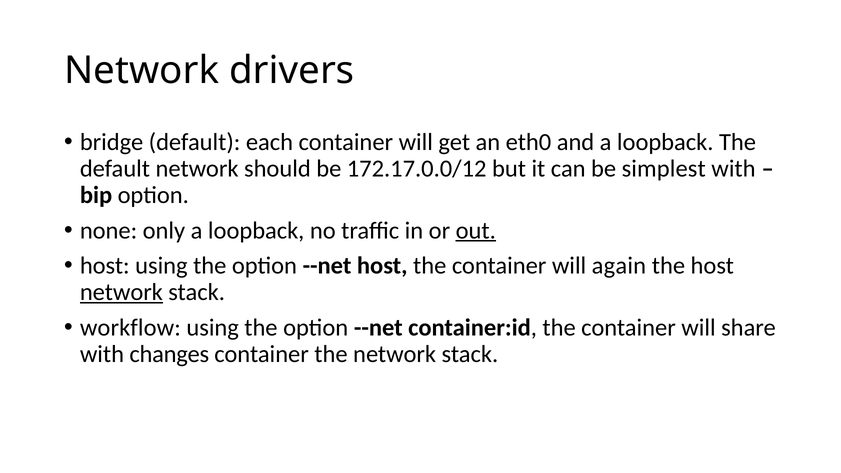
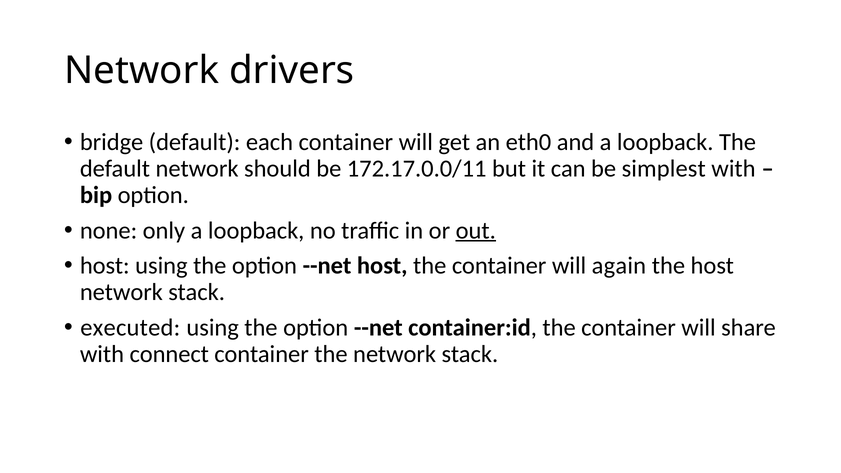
172.17.0.0/12: 172.17.0.0/12 -> 172.17.0.0/11 (417, 169)
network underline: present -> none (121, 292)
workflow: workflow -> executed (130, 327)
changes: changes -> connect (169, 354)
